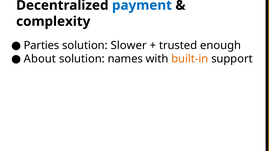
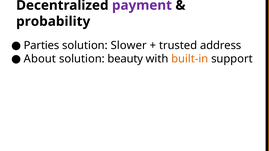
payment colour: blue -> purple (142, 5)
complexity: complexity -> probability (53, 21)
enough: enough -> address (221, 46)
names: names -> beauty (125, 59)
